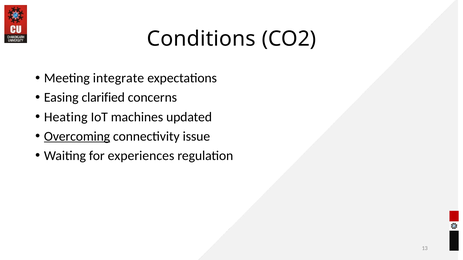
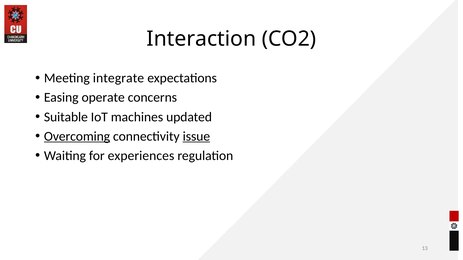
Conditions: Conditions -> Interaction (201, 39)
clarified: clarified -> operate (103, 98)
Heating: Heating -> Suitable (66, 117)
issue underline: none -> present (196, 137)
